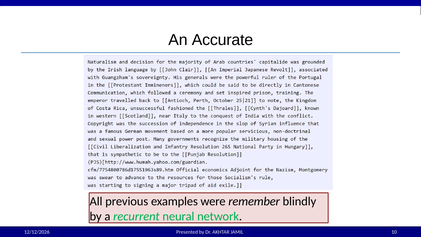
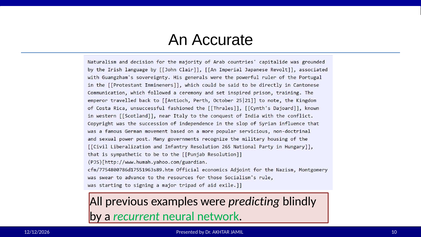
remember: remember -> predicting (254, 201)
